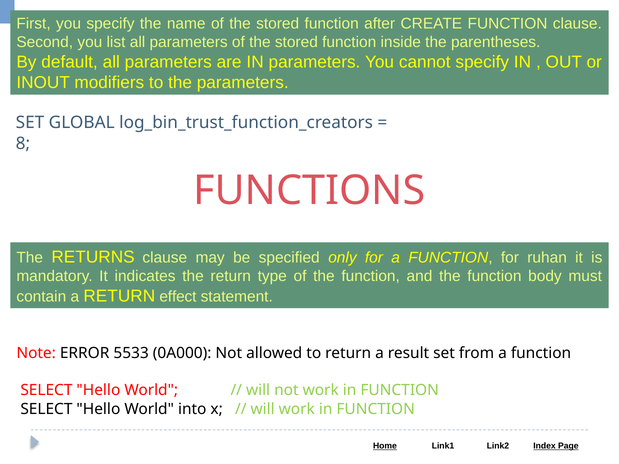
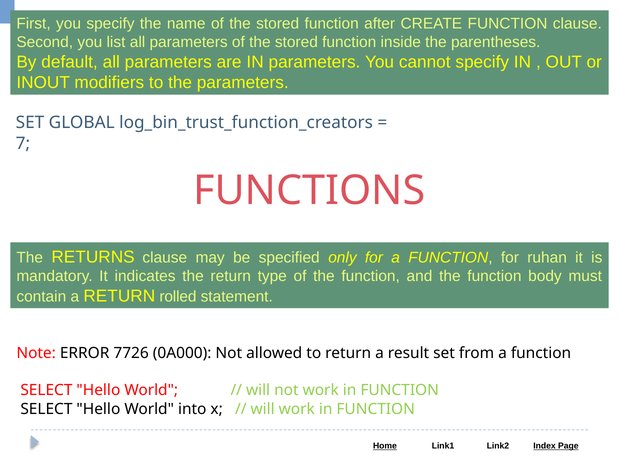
8: 8 -> 7 (23, 144)
effect: effect -> rolled (178, 297)
5533: 5533 -> 7726 (131, 353)
